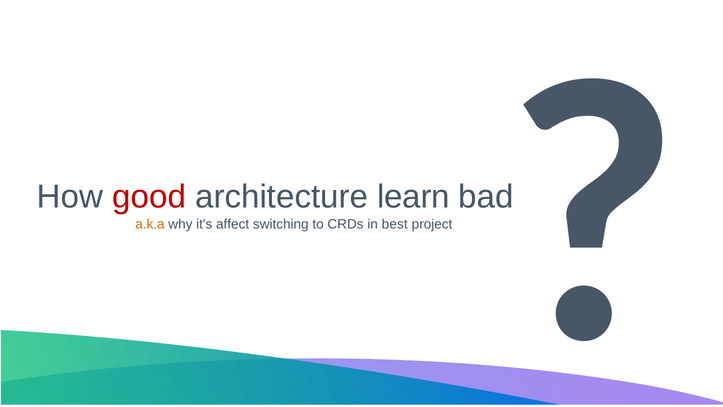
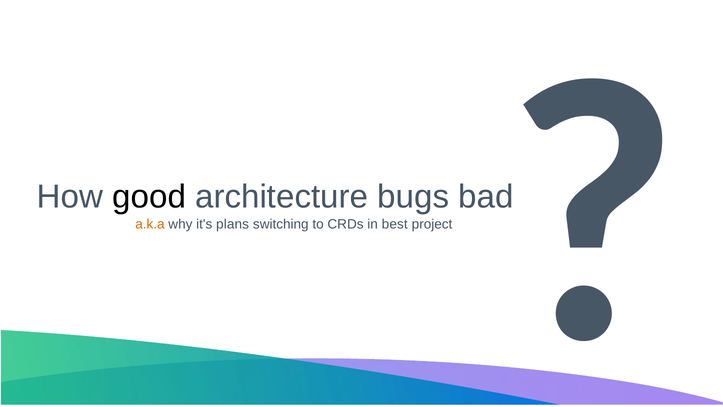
good colour: red -> black (149, 197)
learn: learn -> bugs (413, 197)
affect: affect -> plans (233, 224)
